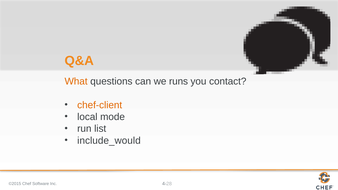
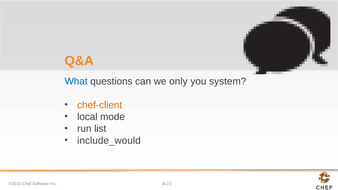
What colour: orange -> blue (76, 81)
runs: runs -> only (178, 81)
contact: contact -> system (228, 81)
